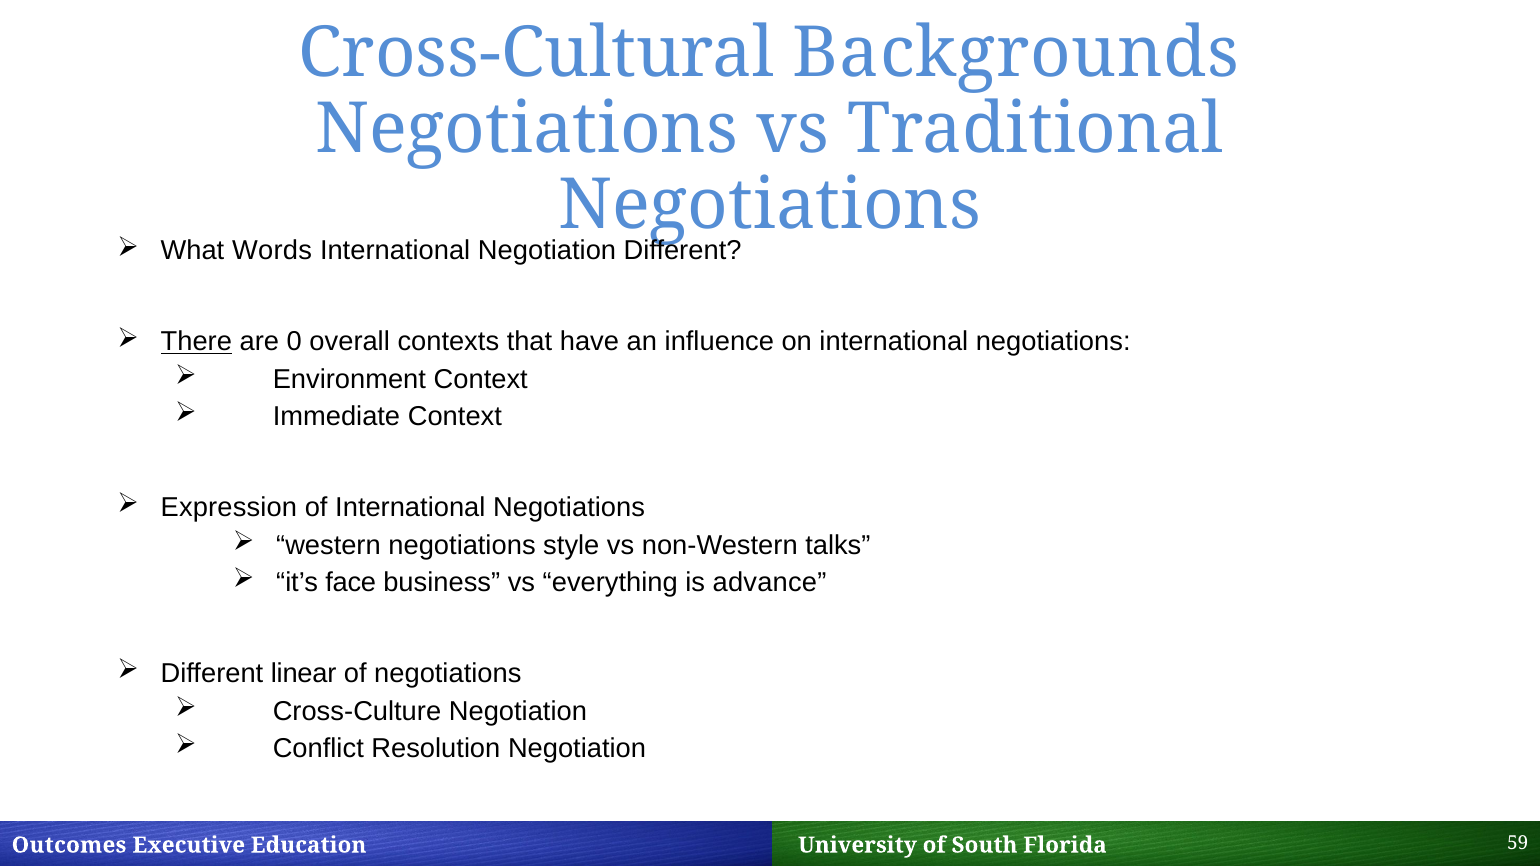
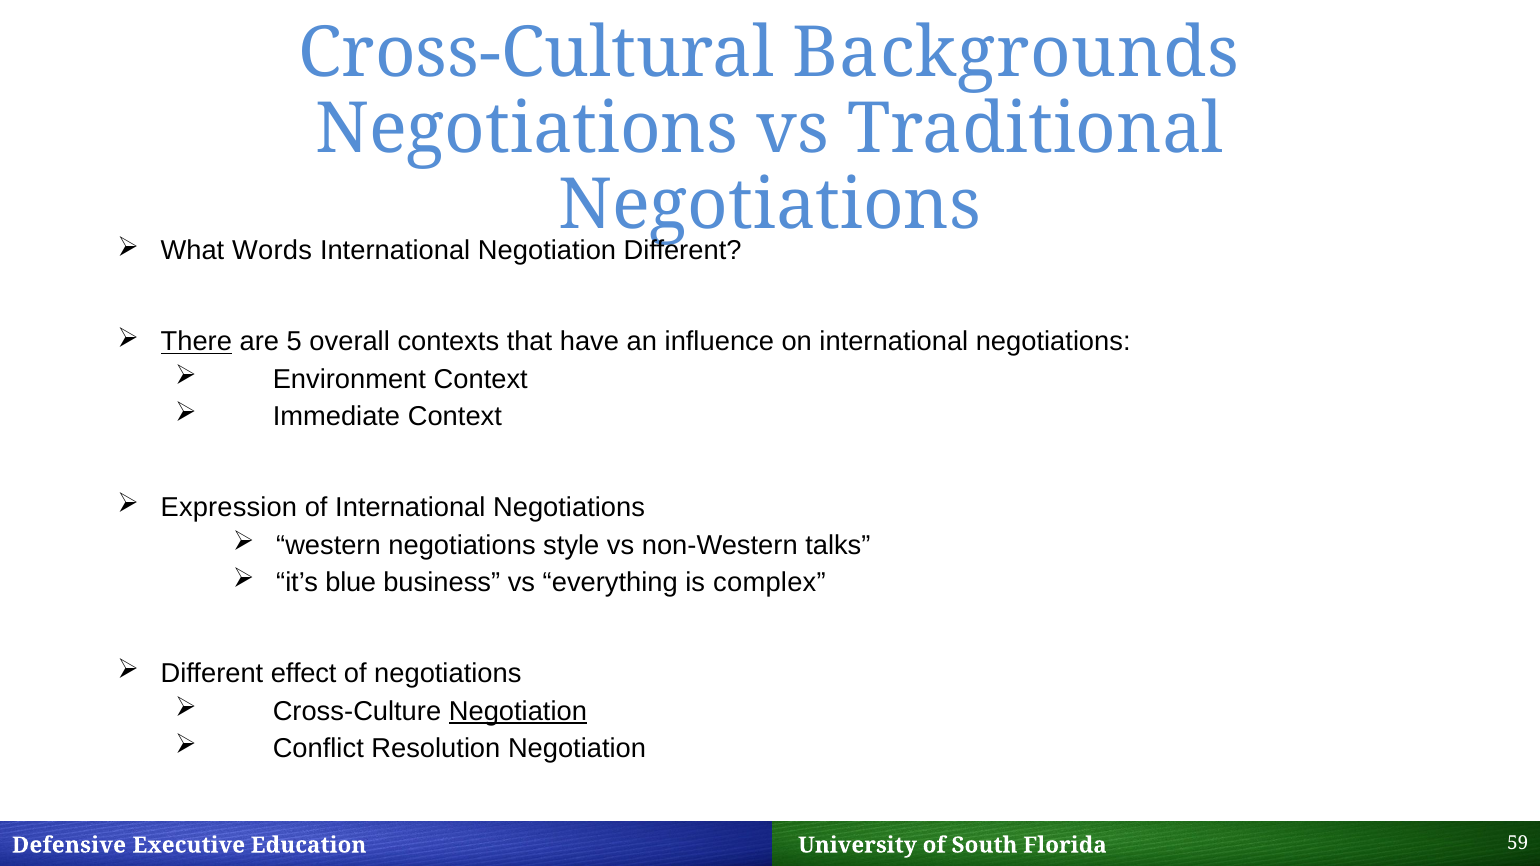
0: 0 -> 5 (294, 342)
face: face -> blue (351, 583)
advance: advance -> complex (769, 583)
linear: linear -> effect (304, 674)
Negotiation underline: none -> present (518, 711)
Outcomes: Outcomes -> Defensive (69, 845)
